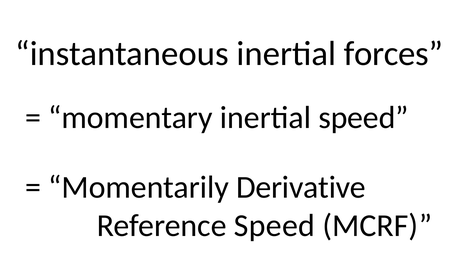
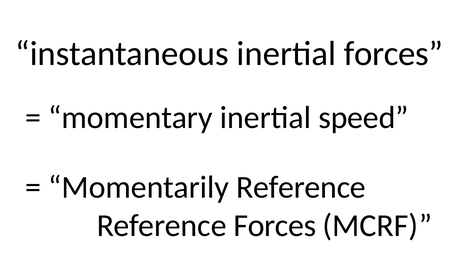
Momentarily Derivative: Derivative -> Reference (301, 187)
Reference Speed: Speed -> Forces (275, 226)
